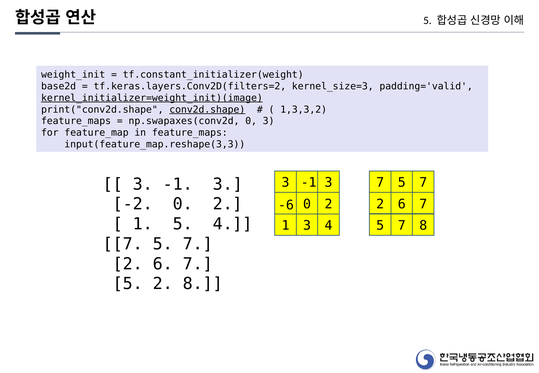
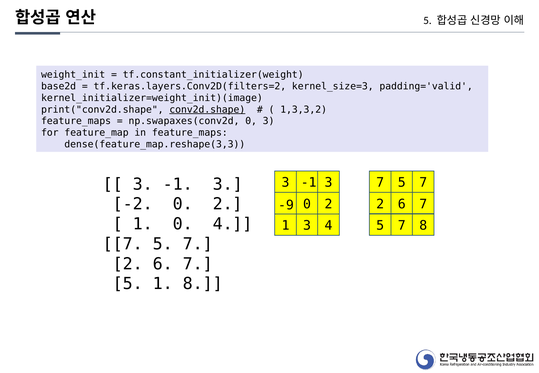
kernel_initializer=weight_init)(image underline: present -> none (152, 98)
input(feature_map.reshape(3,3: input(feature_map.reshape(3,3 -> dense(feature_map.reshape(3,3 (155, 144)
-6: -6 -> -9 (286, 205)
1 5: 5 -> 0 (183, 224)
5 2: 2 -> 1 (163, 284)
